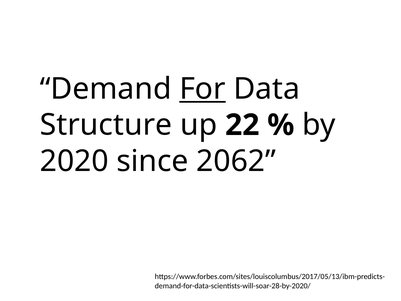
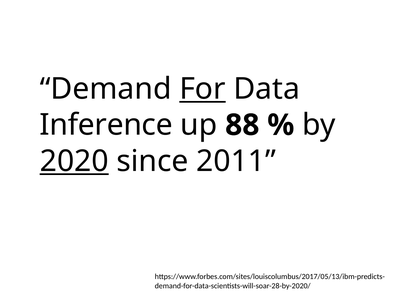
Structure: Structure -> Inference (106, 125)
22: 22 -> 88 (242, 125)
2020 underline: none -> present (74, 161)
2062: 2062 -> 2011 (236, 161)
